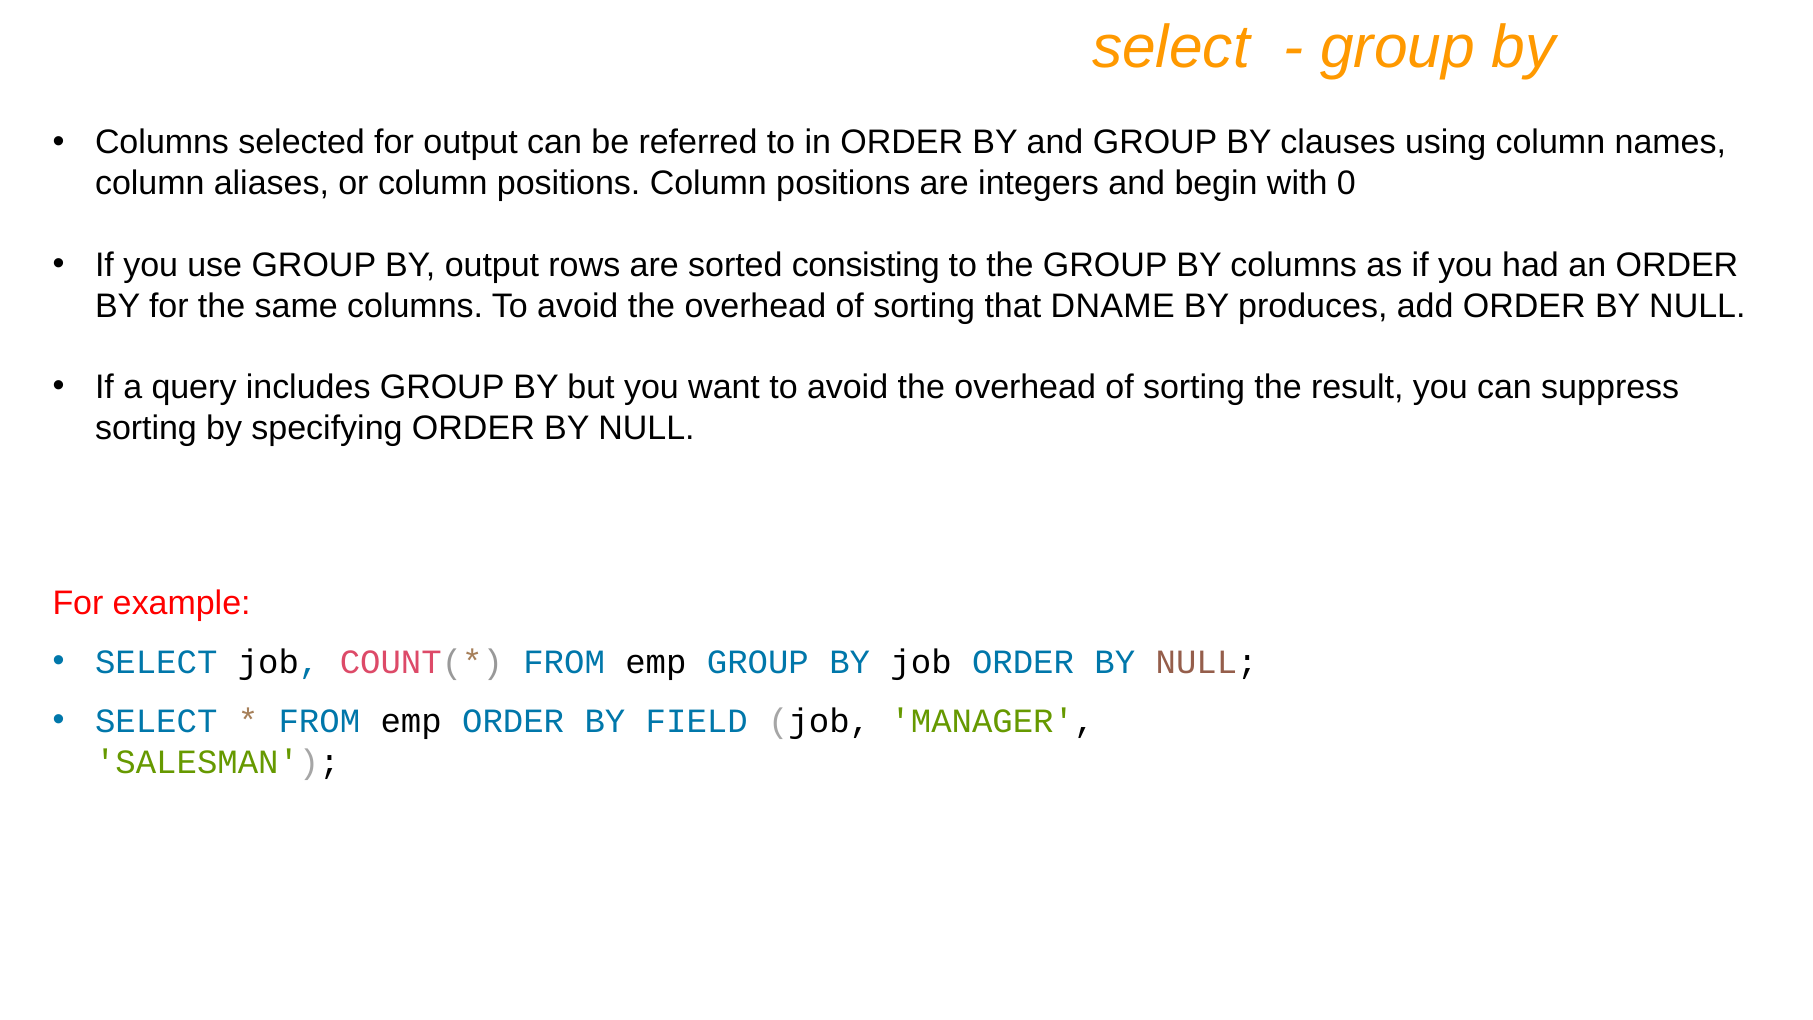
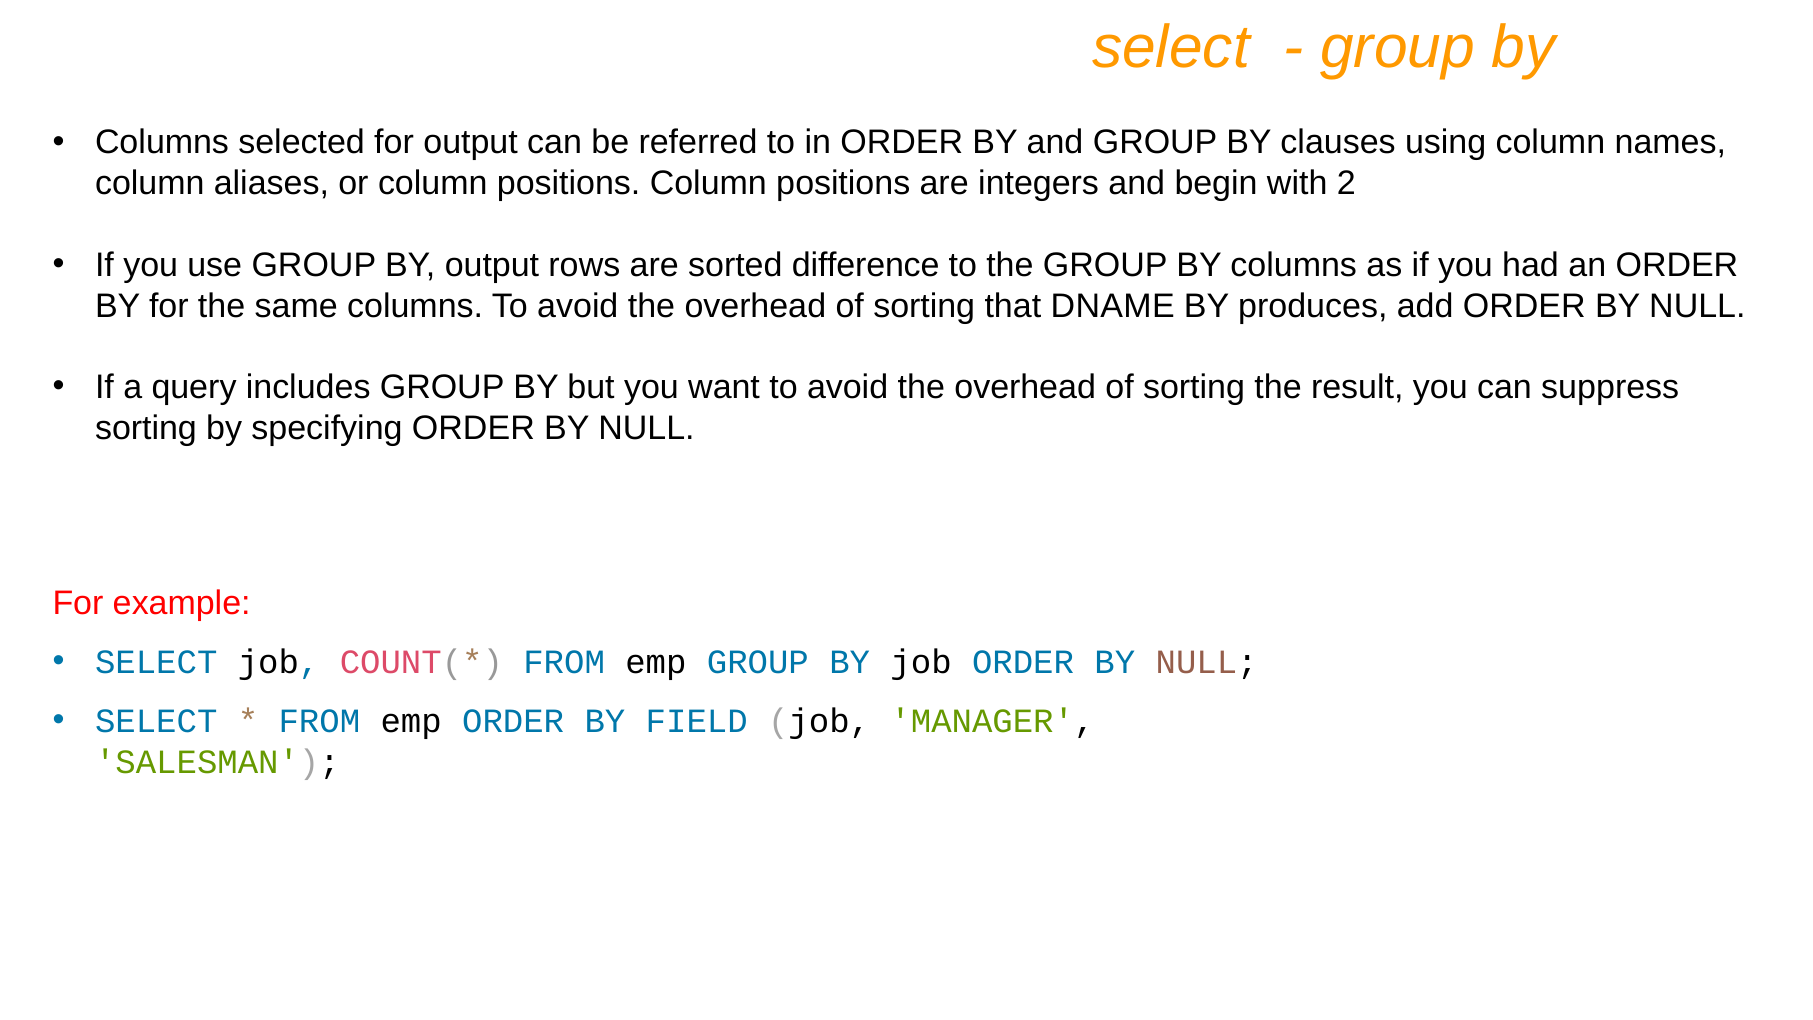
0: 0 -> 2 (1346, 184)
consisting: consisting -> difference (866, 265)
